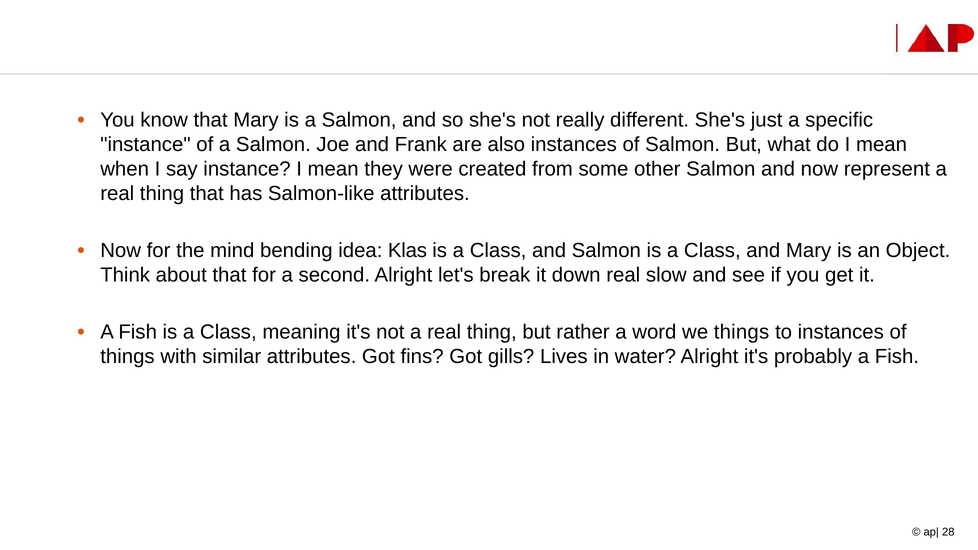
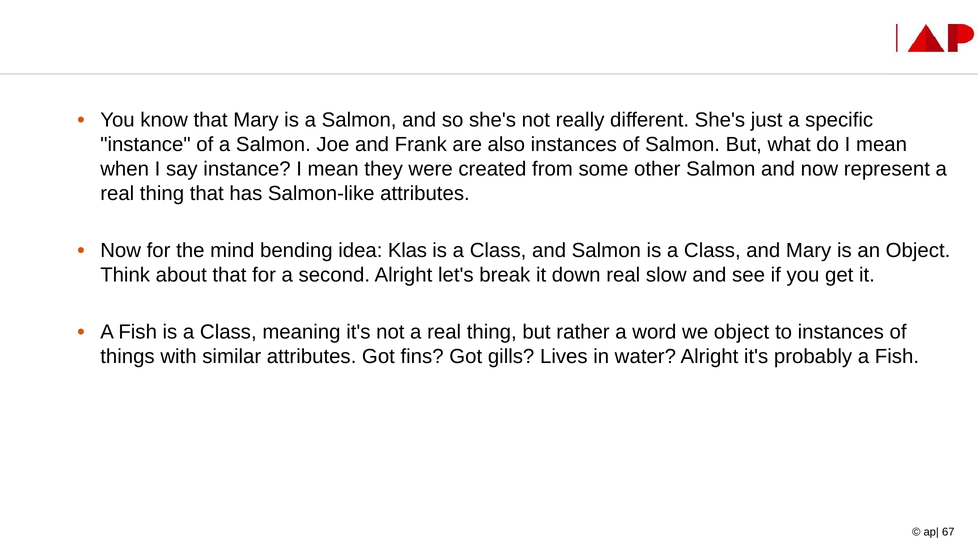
we things: things -> object (742, 332)
28: 28 -> 67 (948, 532)
